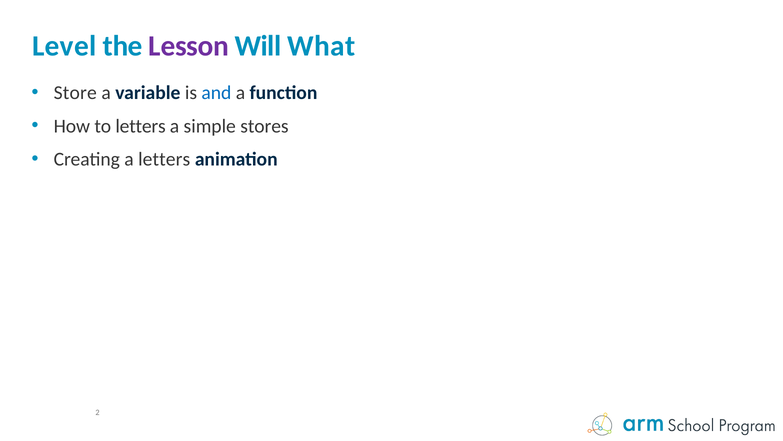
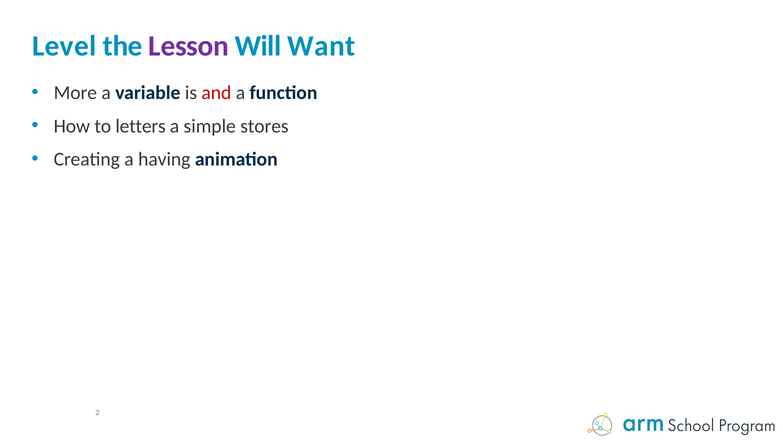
What: What -> Want (321, 46)
Store: Store -> More (75, 93)
and colour: blue -> red (216, 93)
a letters: letters -> having (164, 159)
